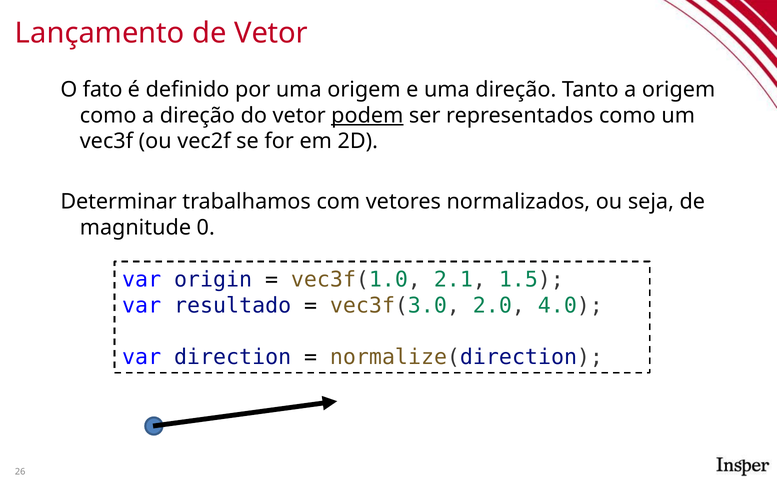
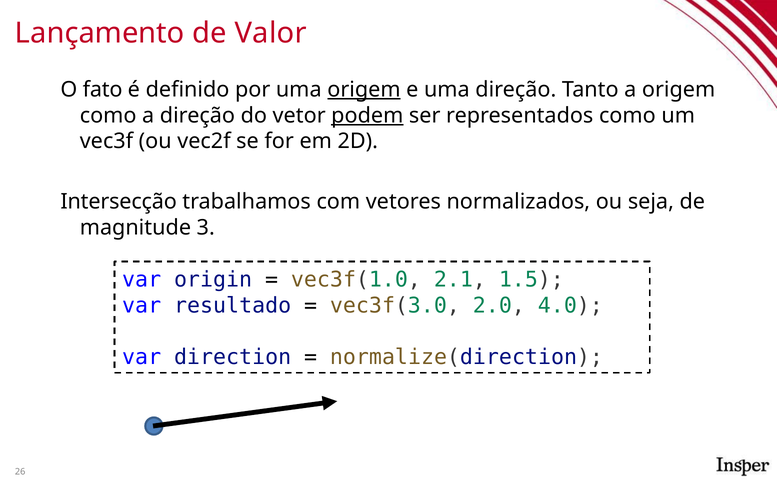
de Vetor: Vetor -> Valor (271, 33)
origem underline: none -> present (364, 90)
Determinar: Determinar -> Intersecção (119, 202)
0: 0 -> 3 (206, 228)
